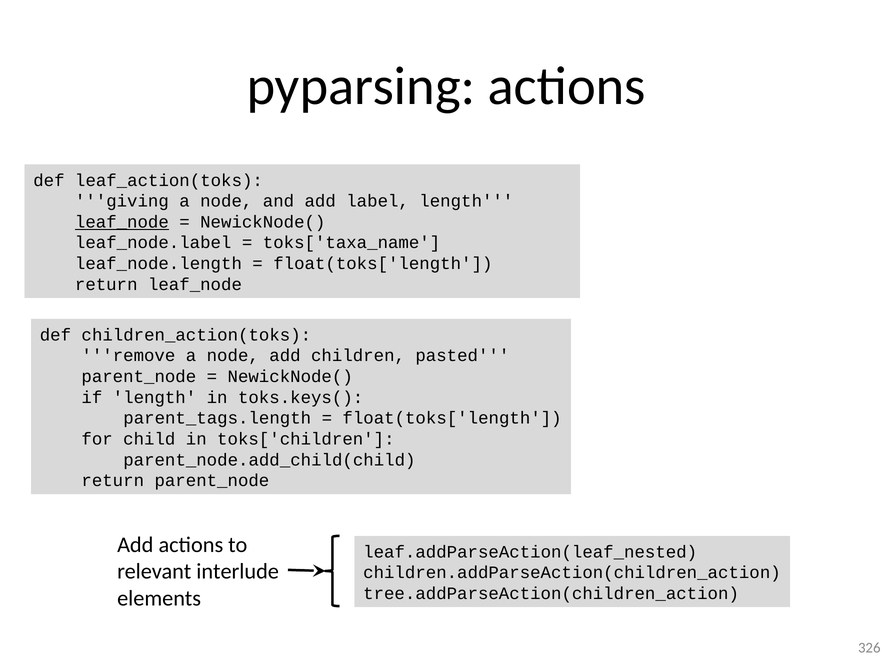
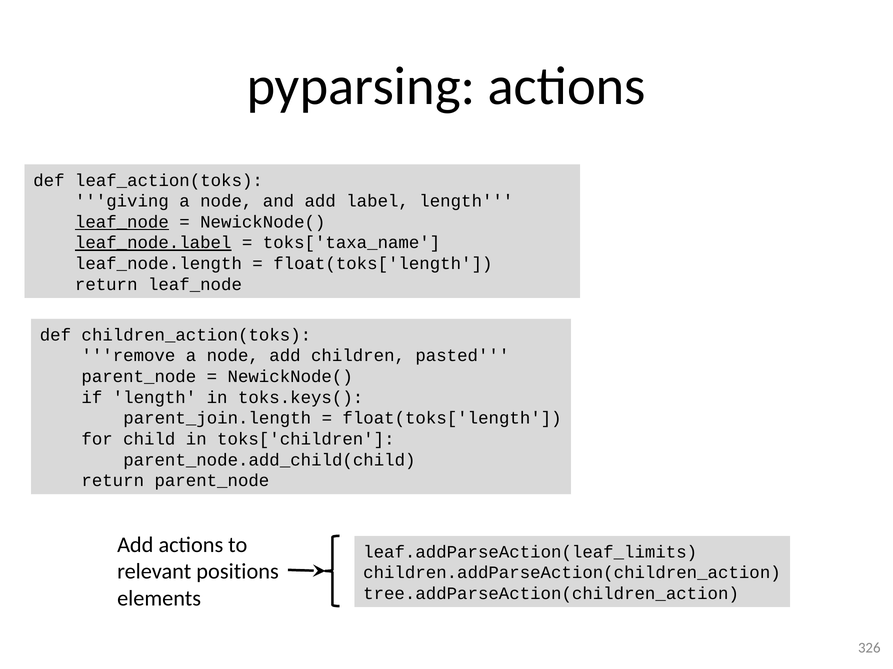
leaf_node.label underline: none -> present (153, 243)
parent_tags.length: parent_tags.length -> parent_join.length (217, 419)
leaf.addParseAction(leaf_nested: leaf.addParseAction(leaf_nested -> leaf.addParseAction(leaf_limits (530, 553)
interlude: interlude -> positions (238, 572)
